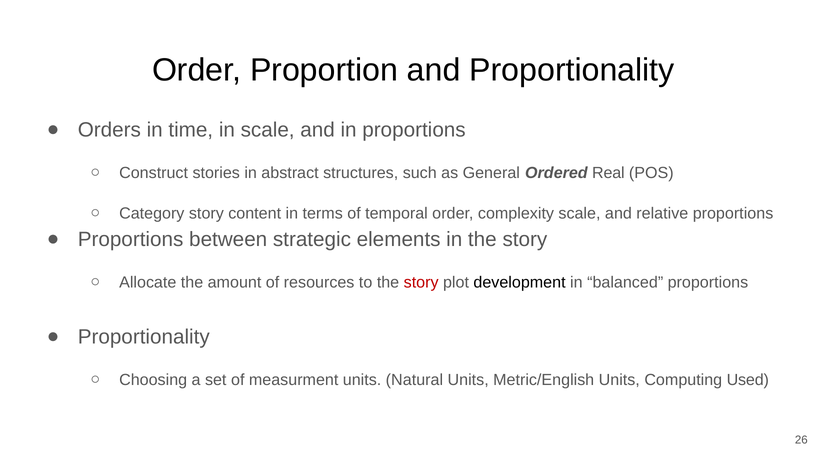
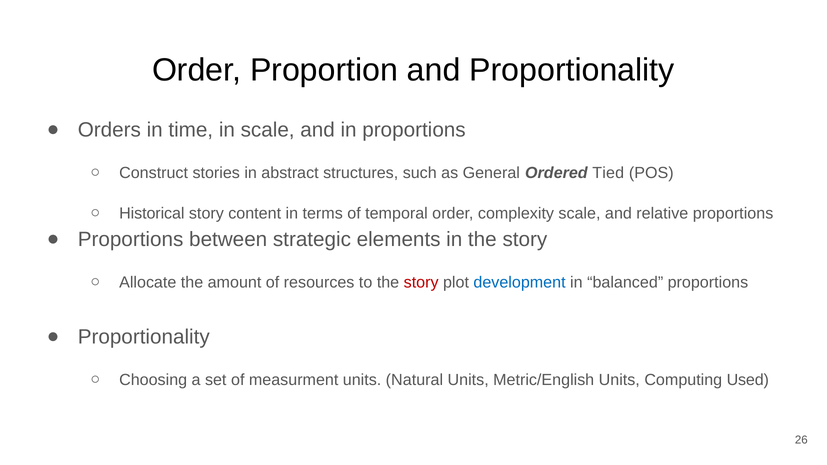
Real: Real -> Tied (608, 173)
Category: Category -> Historical (152, 214)
development colour: black -> blue (520, 283)
